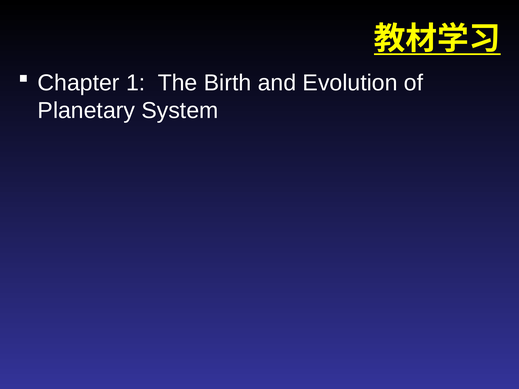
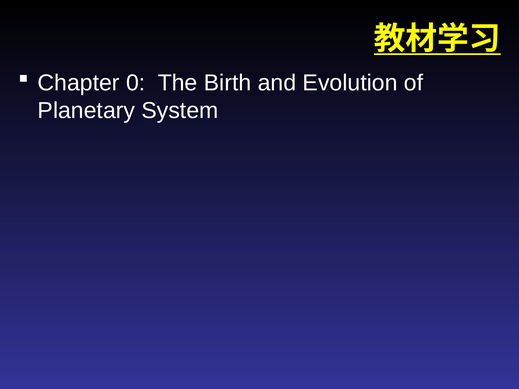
1: 1 -> 0 (136, 83)
